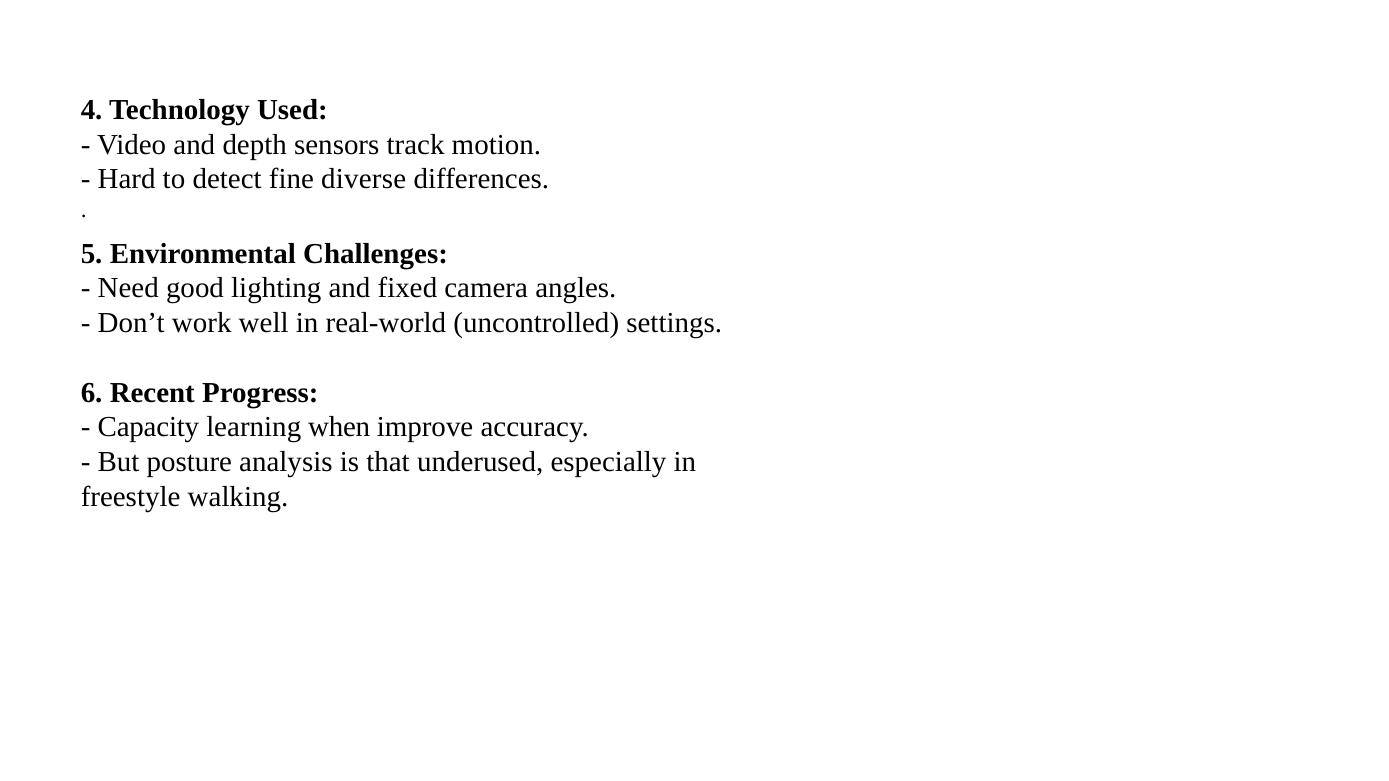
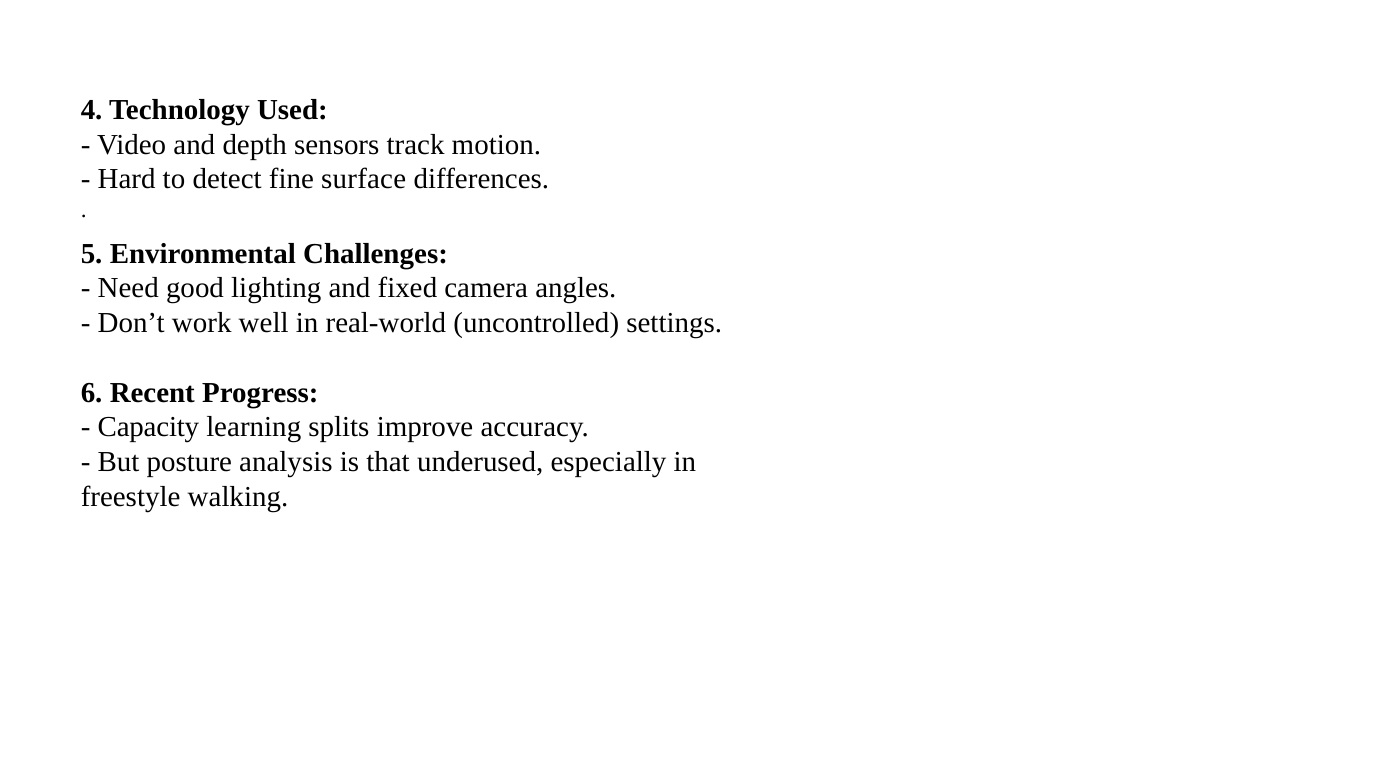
diverse: diverse -> surface (364, 180)
when: when -> splits (339, 427)
